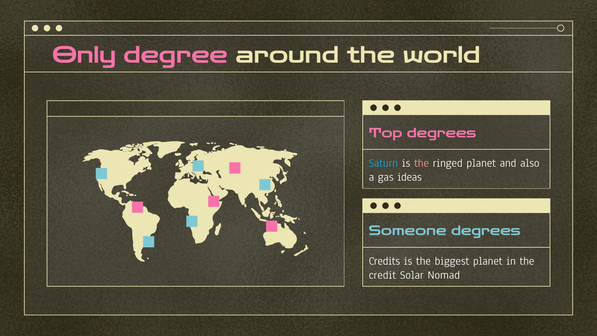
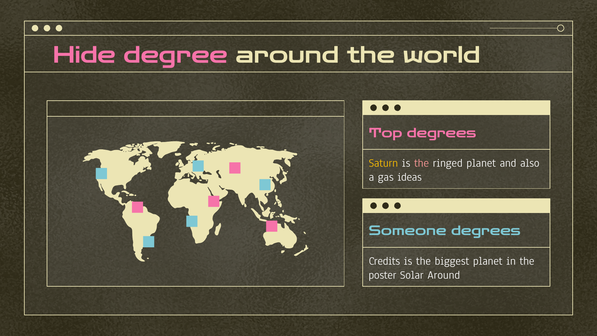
Only: Only -> Hide (84, 55)
Saturn colour: light blue -> yellow (383, 163)
credit: credit -> poster (382, 275)
Solar Nomad: Nomad -> Around (444, 275)
